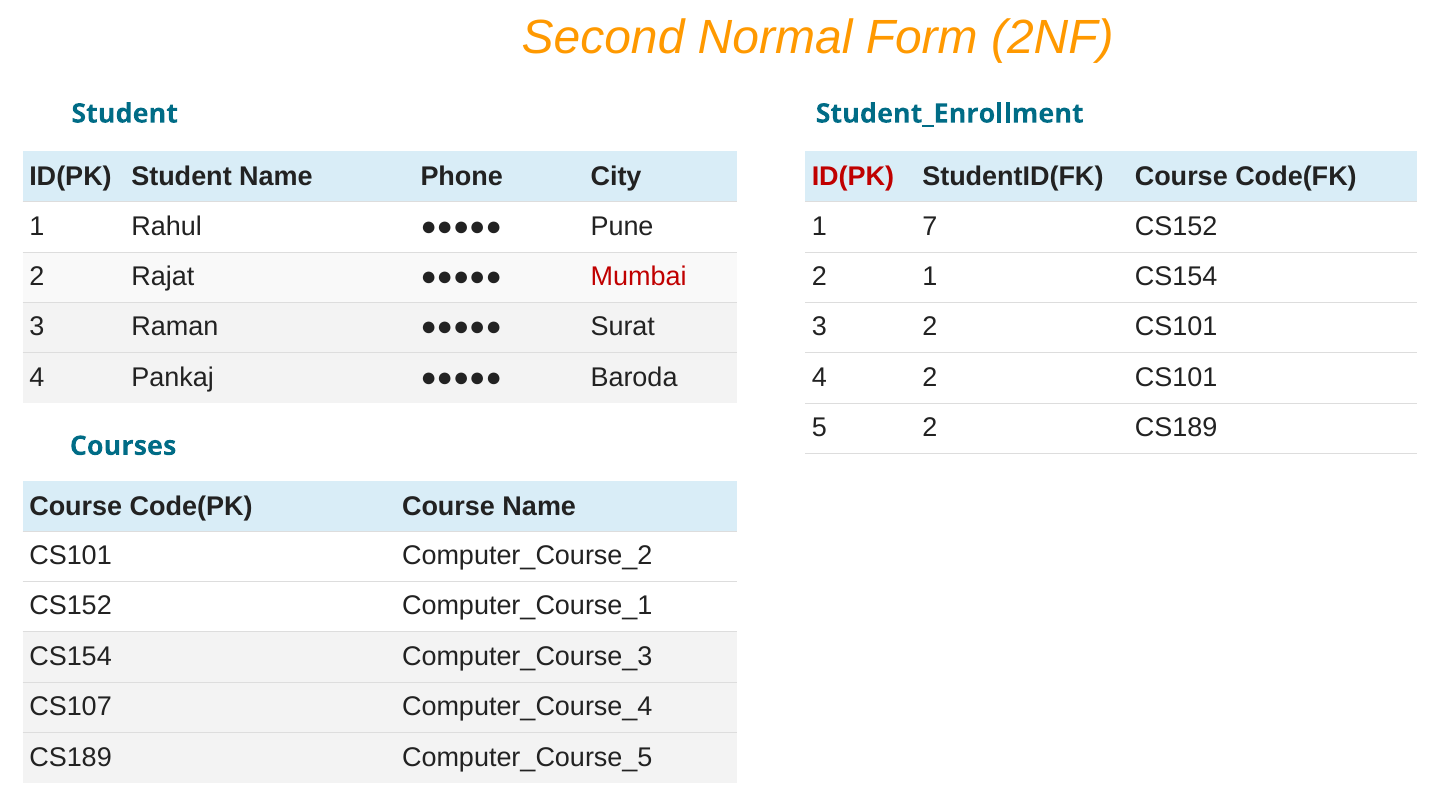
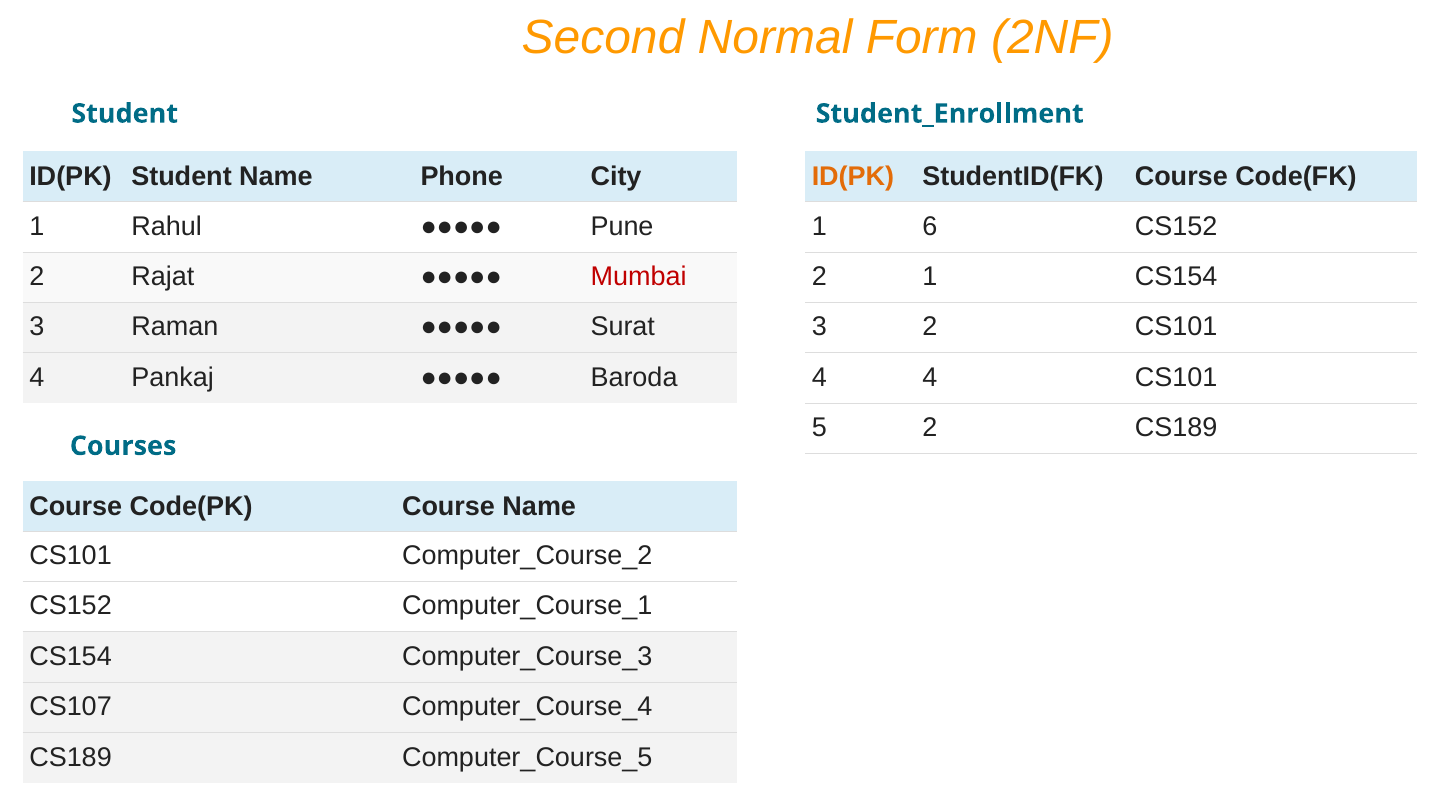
ID(PK colour: red -> orange (853, 177)
7: 7 -> 6 (930, 226)
4 2: 2 -> 4 (930, 377)
